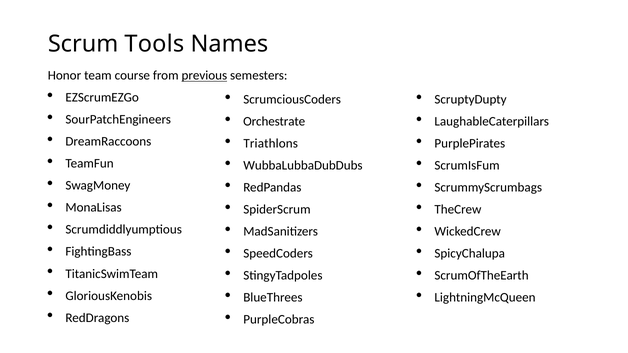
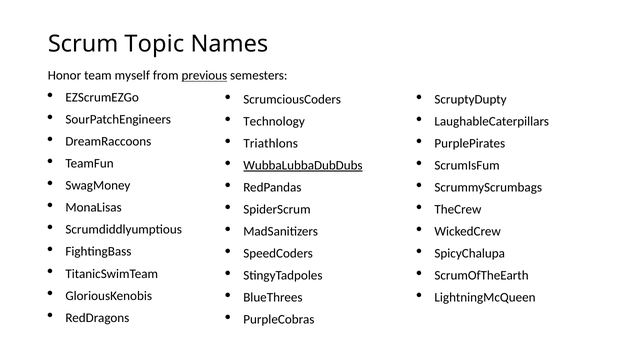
Tools: Tools -> Topic (154, 44)
course: course -> myself (132, 76)
Orchestrate: Orchestrate -> Technology (274, 121)
WubbaLubbaDubDubs underline: none -> present (303, 165)
